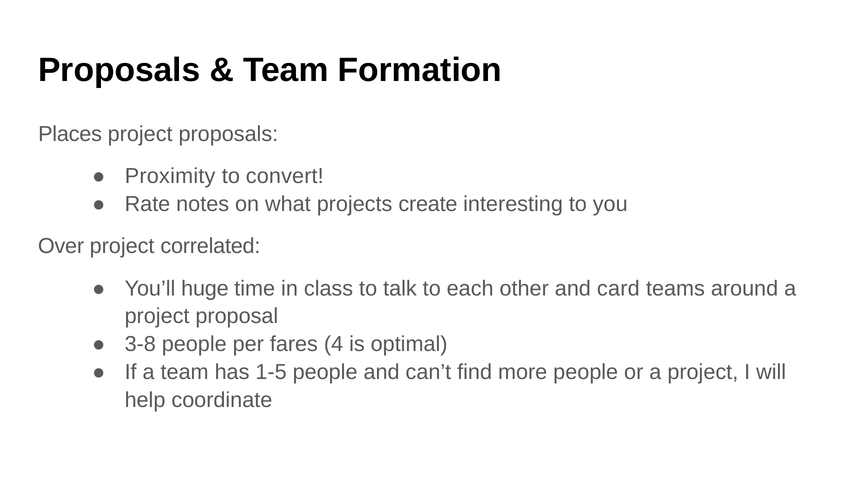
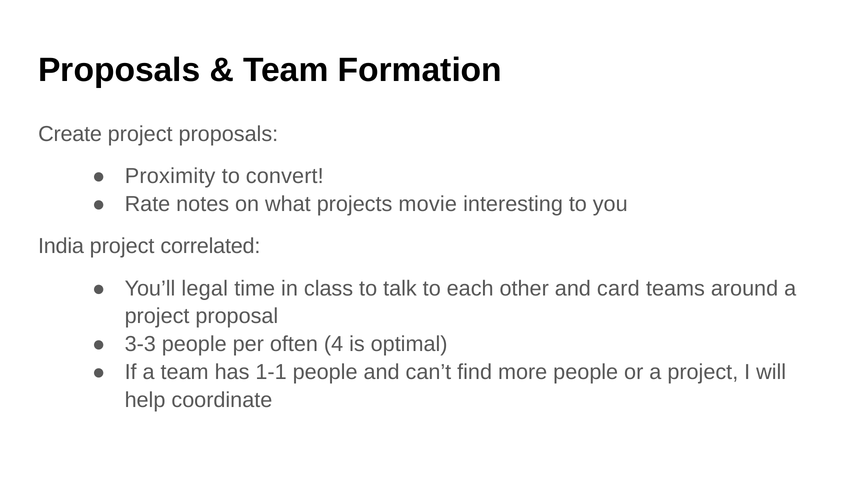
Places: Places -> Create (70, 134)
create: create -> movie (428, 204)
Over: Over -> India (61, 246)
huge: huge -> legal (205, 288)
3-8: 3-8 -> 3-3 (140, 344)
fares: fares -> often (294, 344)
1-5: 1-5 -> 1-1 (271, 372)
